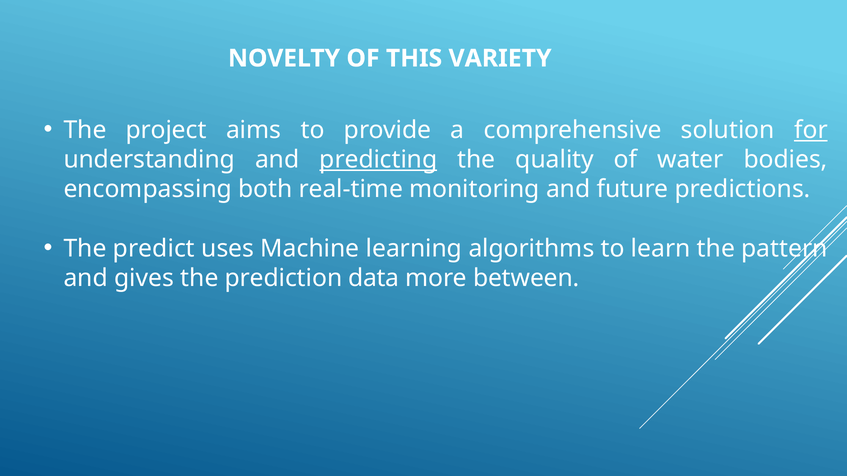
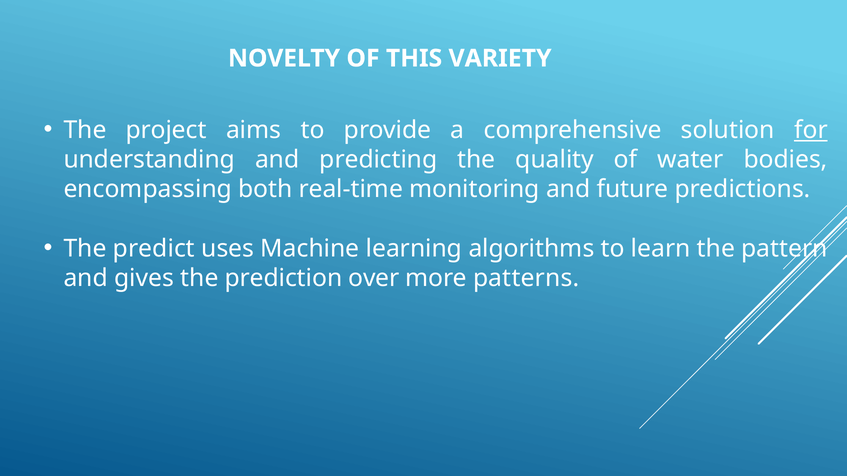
predicting underline: present -> none (378, 160)
data: data -> over (374, 279)
between: between -> patterns (526, 279)
